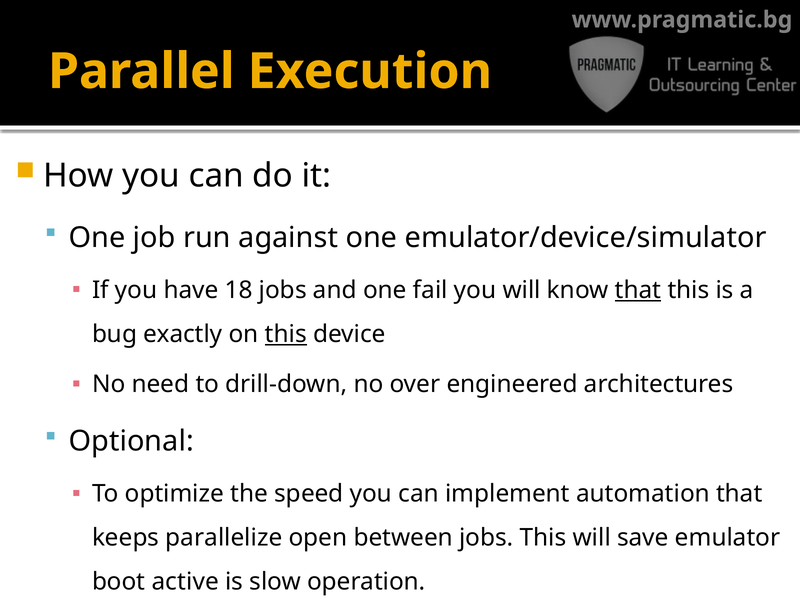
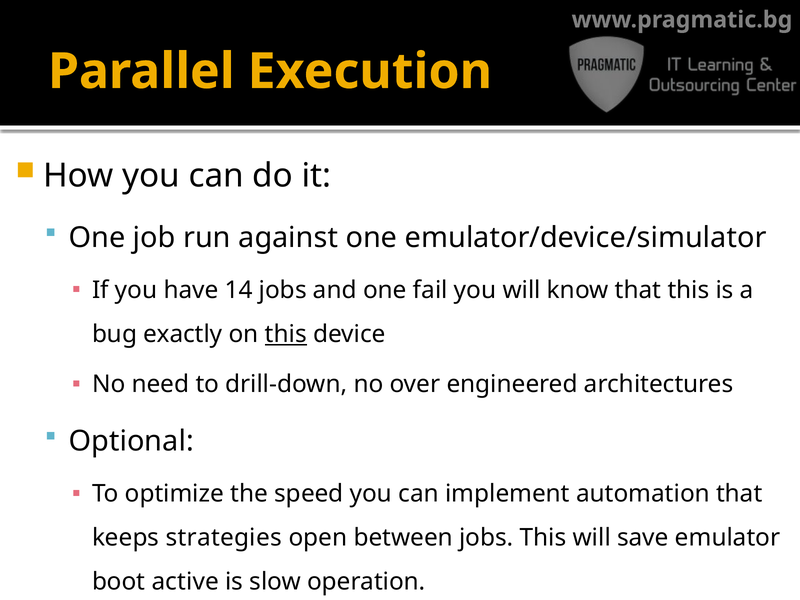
18: 18 -> 14 (239, 290)
that underline: present -> none (638, 290)
parallelize: parallelize -> strategies (224, 538)
